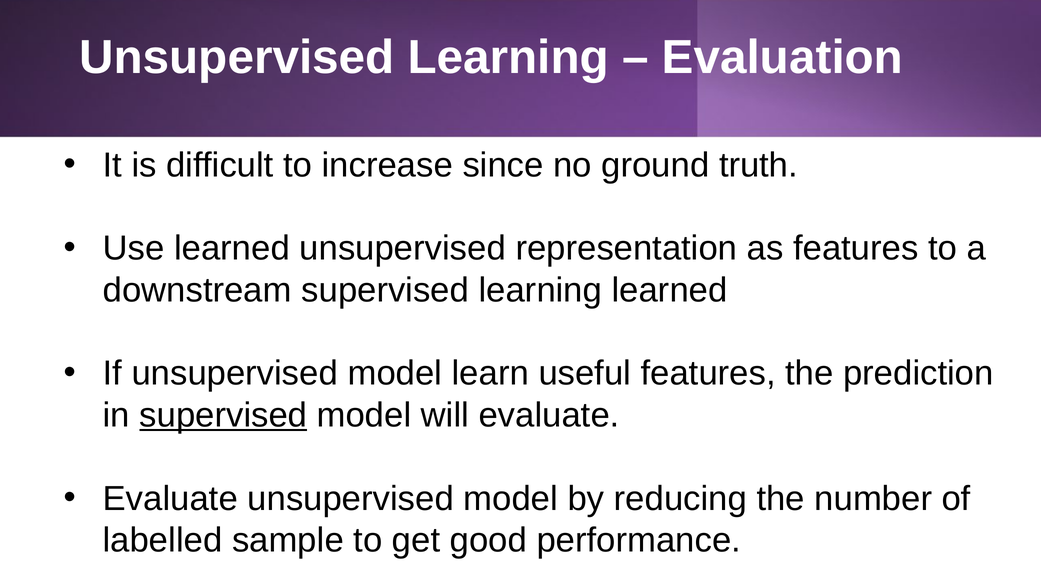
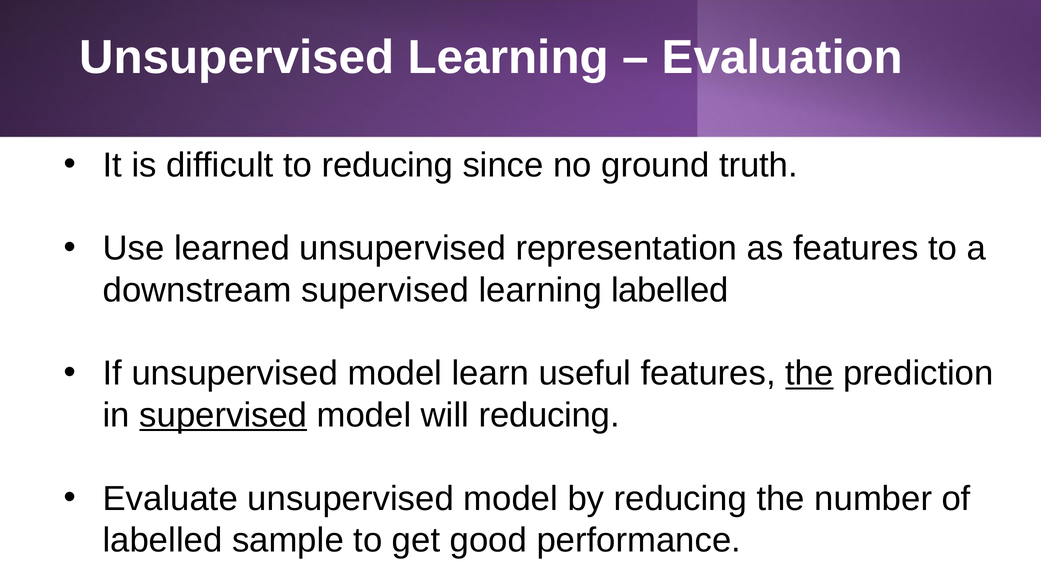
to increase: increase -> reducing (387, 165)
learning learned: learned -> labelled (670, 290)
the underline: none -> present (809, 373)
will evaluate: evaluate -> reducing (549, 415)
